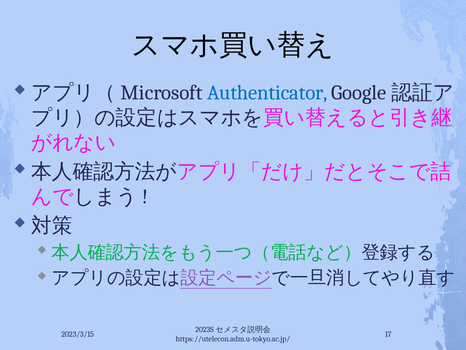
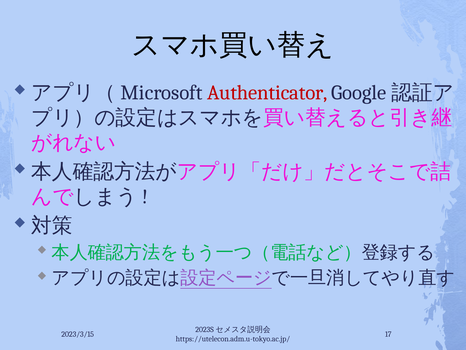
Authenticator colour: blue -> red (267, 93)
